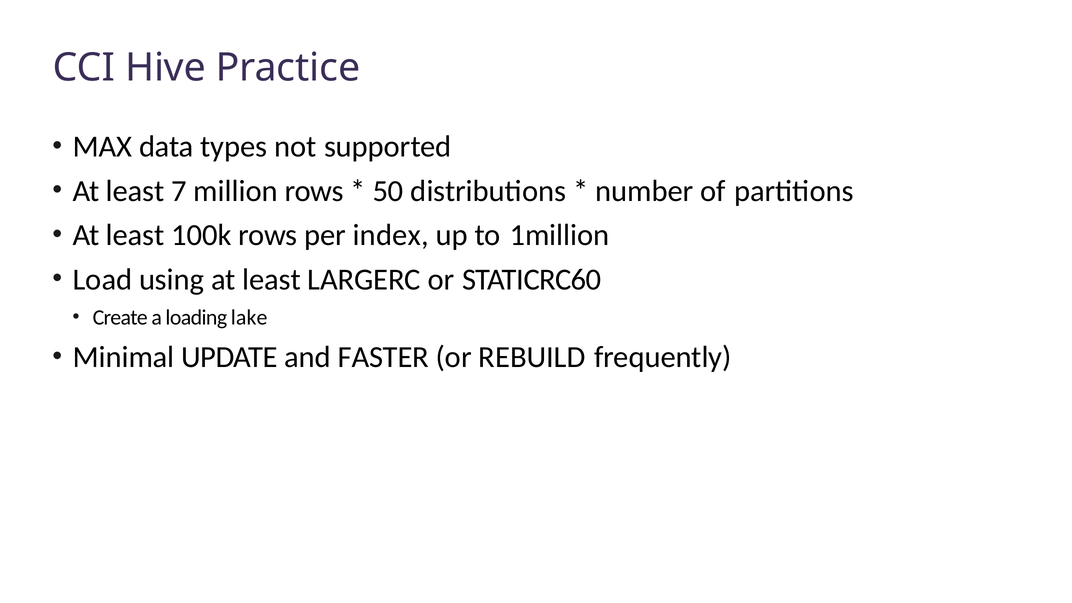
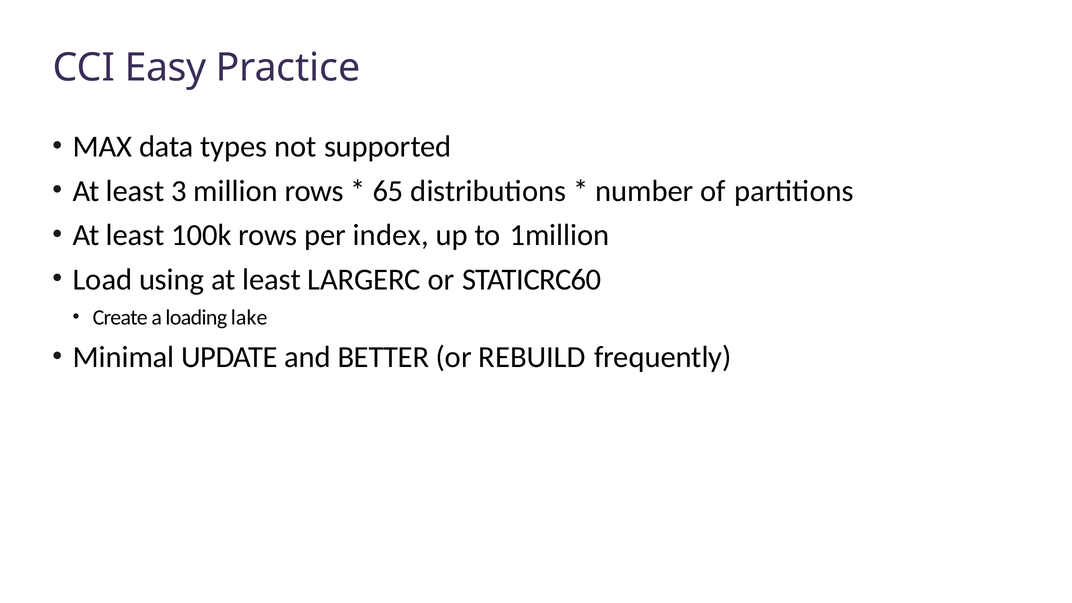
Hive: Hive -> Easy (165, 68)
7: 7 -> 3 (179, 191)
50: 50 -> 65 (388, 191)
FASTER: FASTER -> BETTER (383, 357)
